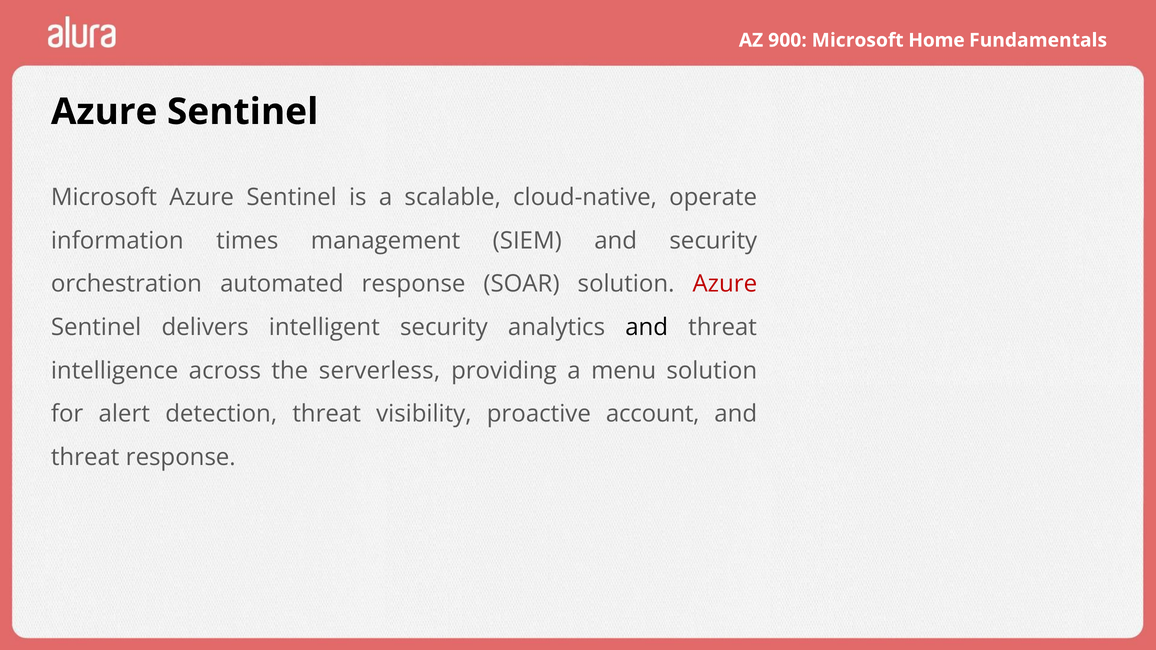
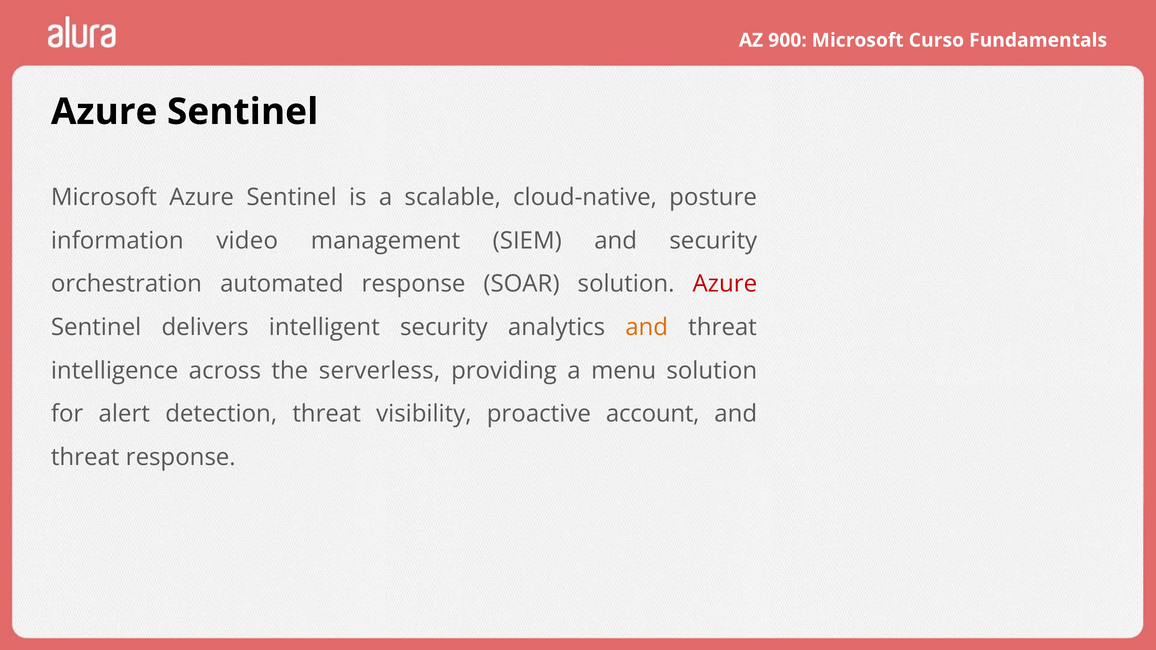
Home: Home -> Curso (936, 40)
operate: operate -> posture (713, 197)
times: times -> video (247, 241)
and colour: black -> orange (647, 327)
